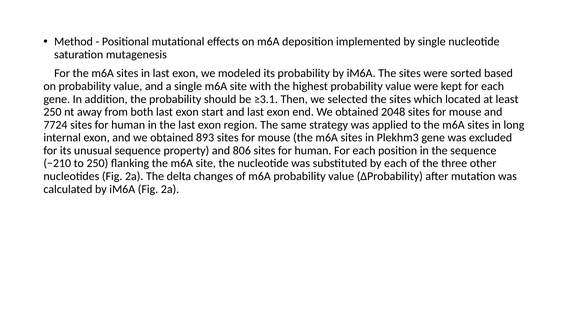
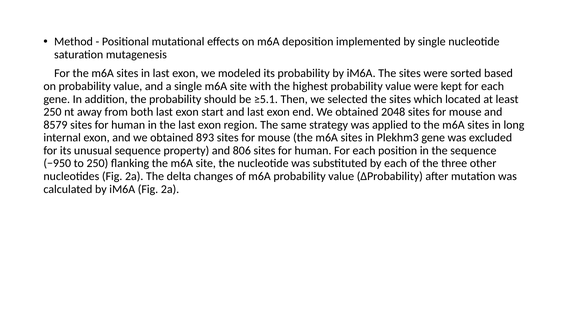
≥3.1: ≥3.1 -> ≥5.1 (266, 99)
7724: 7724 -> 8579 (55, 125)
−210: −210 -> −950 (57, 163)
